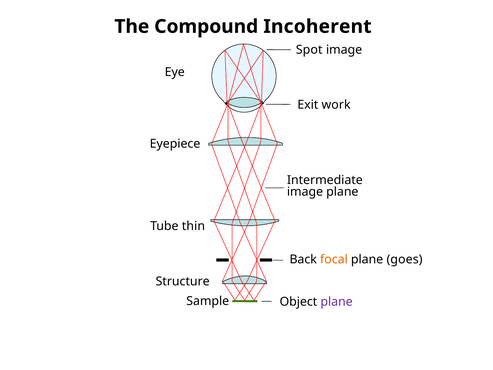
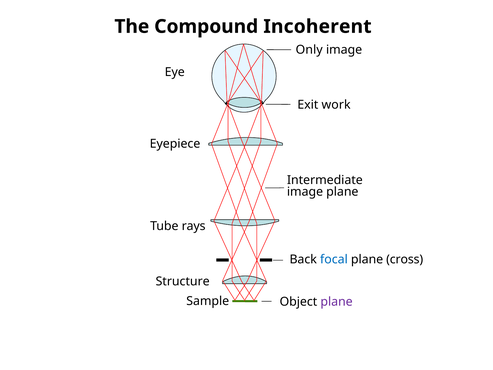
Spot: Spot -> Only (309, 50)
thin: thin -> rays (194, 226)
focal colour: orange -> blue (334, 259)
goes: goes -> cross (405, 259)
